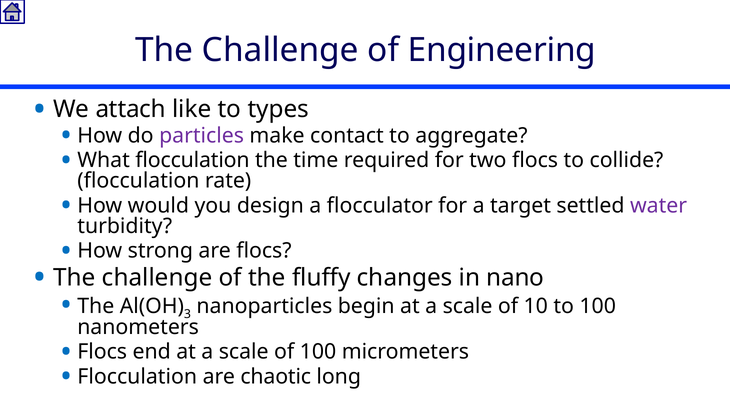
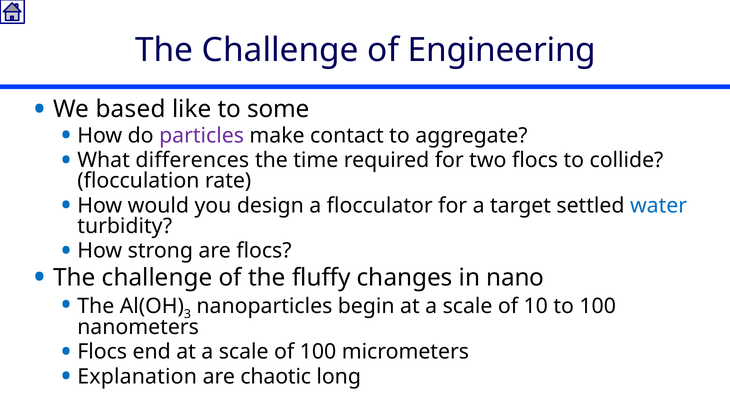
attach: attach -> based (131, 109)
types: types -> some (278, 109)
What flocculation: flocculation -> differences (192, 160)
water colour: purple -> blue (659, 205)
Flocculation: Flocculation -> Explanation (137, 376)
